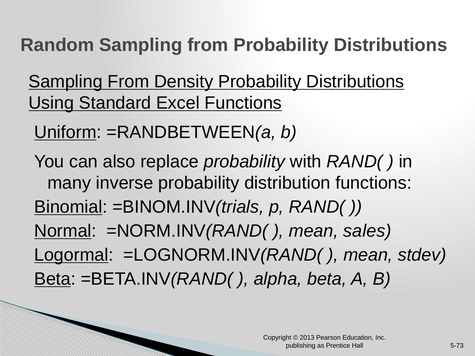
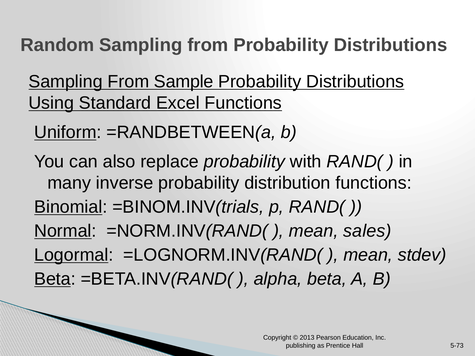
Density: Density -> Sample (184, 82)
